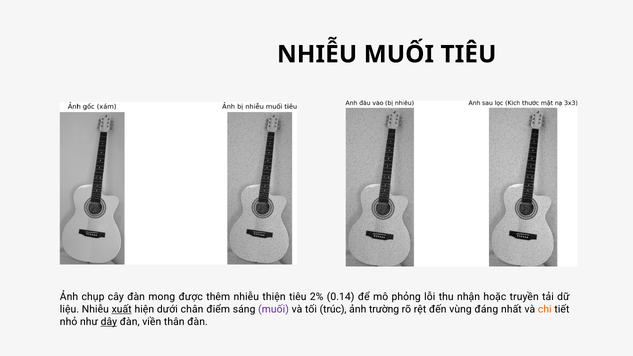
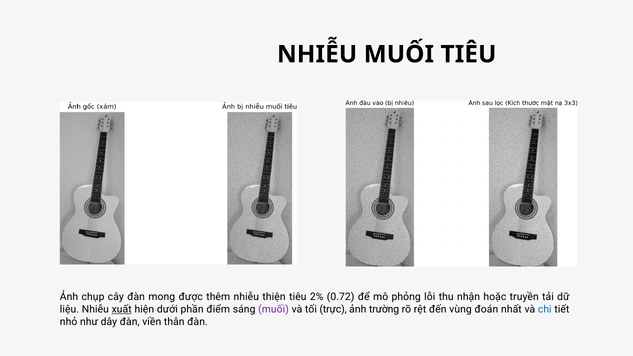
0.14: 0.14 -> 0.72 (341, 297)
chân: chân -> phần (192, 309)
trúc: trúc -> trực (333, 309)
đáng: đáng -> đoán (486, 309)
chi colour: orange -> blue (545, 309)
dây underline: present -> none (109, 322)
